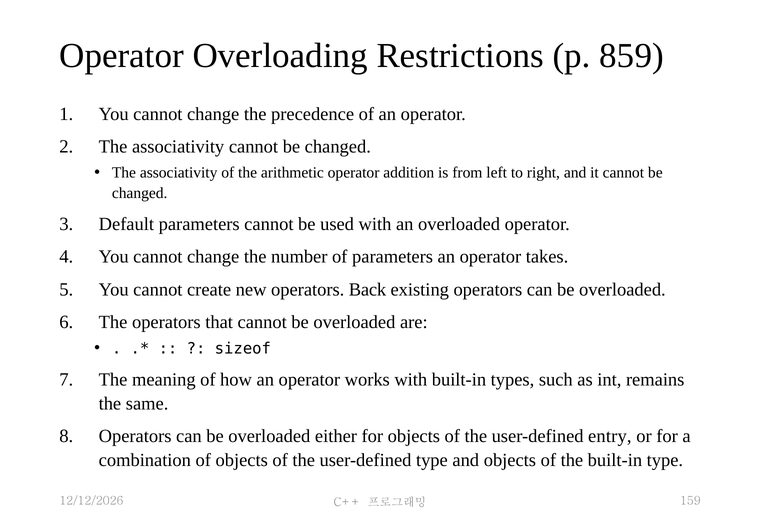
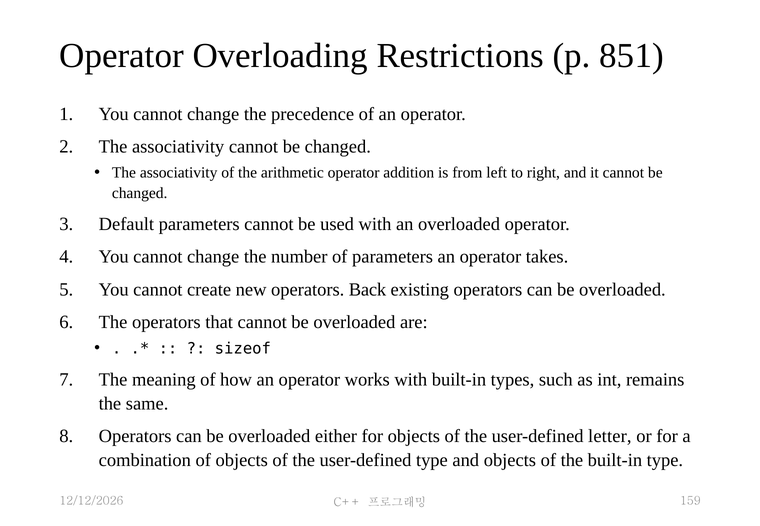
859: 859 -> 851 (632, 55)
entry: entry -> letter (610, 436)
